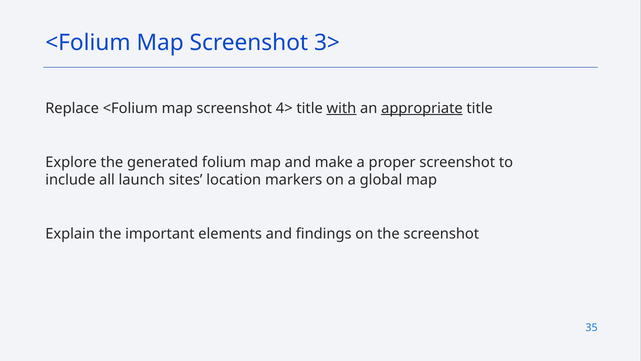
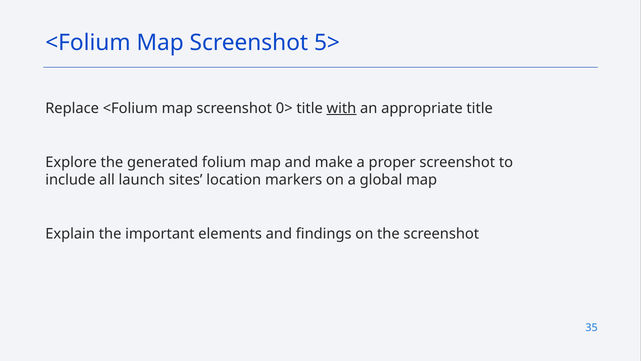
3>: 3> -> 5> (327, 43)
4>: 4> -> 0> (284, 108)
appropriate underline: present -> none (422, 108)
